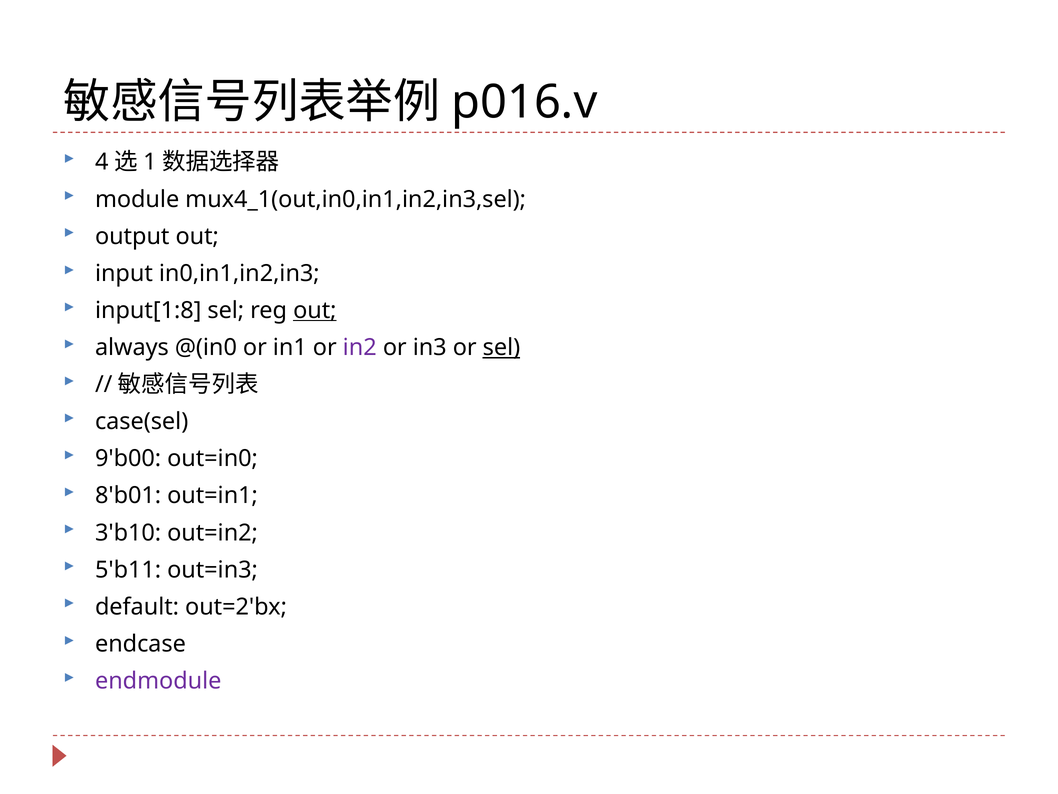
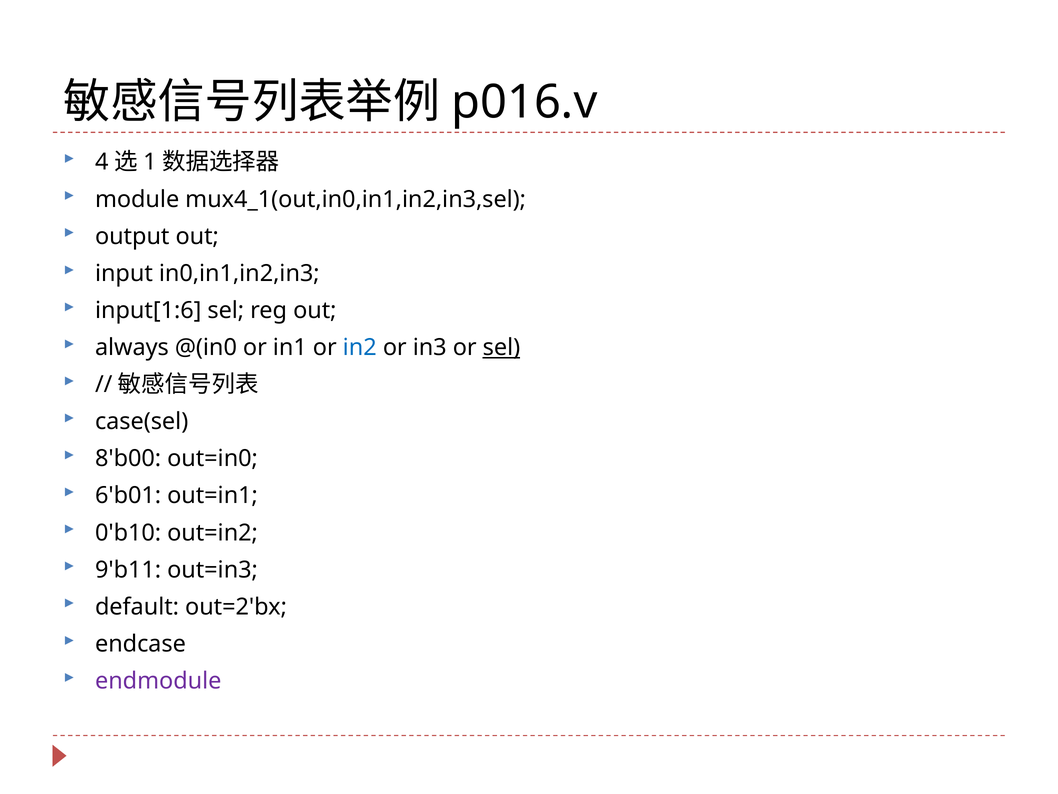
input[1:8: input[1:8 -> input[1:6 (148, 310)
out underline: present -> none (315, 310)
in2 colour: purple -> blue (360, 347)
9'b00: 9'b00 -> 8'b00 (128, 458)
8'b01: 8'b01 -> 6'b01 (128, 495)
3'b10: 3'b10 -> 0'b10 (128, 532)
5'b11: 5'b11 -> 9'b11 (128, 569)
